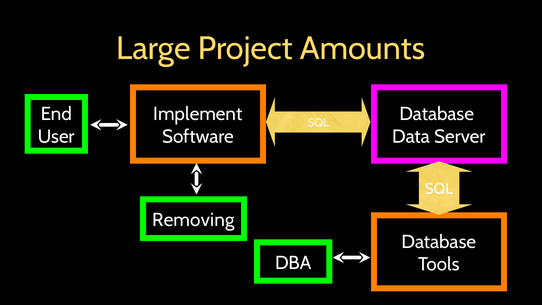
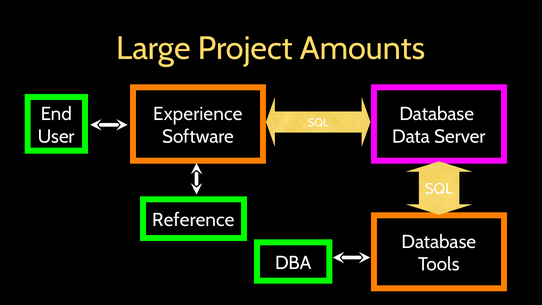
Implement: Implement -> Experience (198, 114)
Removing: Removing -> Reference (193, 220)
